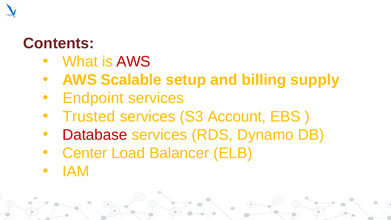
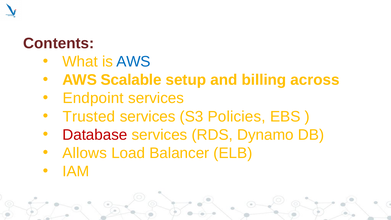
AWS colour: red -> blue (133, 62)
supply: supply -> across (315, 80)
Account: Account -> Policies (237, 116)
Center: Center -> Allows (85, 153)
